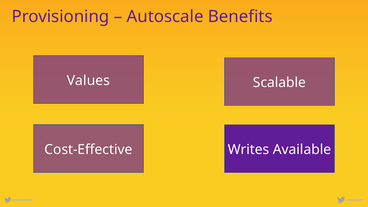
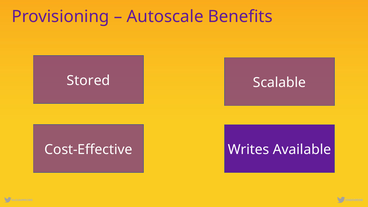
Values: Values -> Stored (88, 80)
